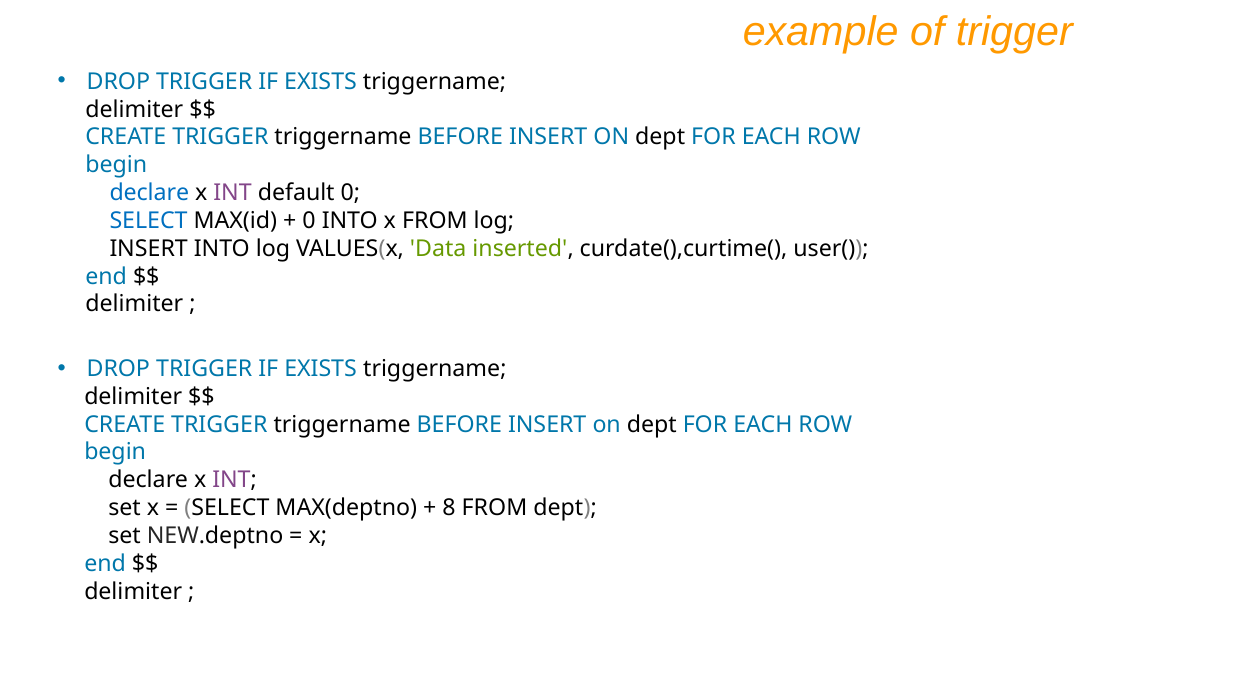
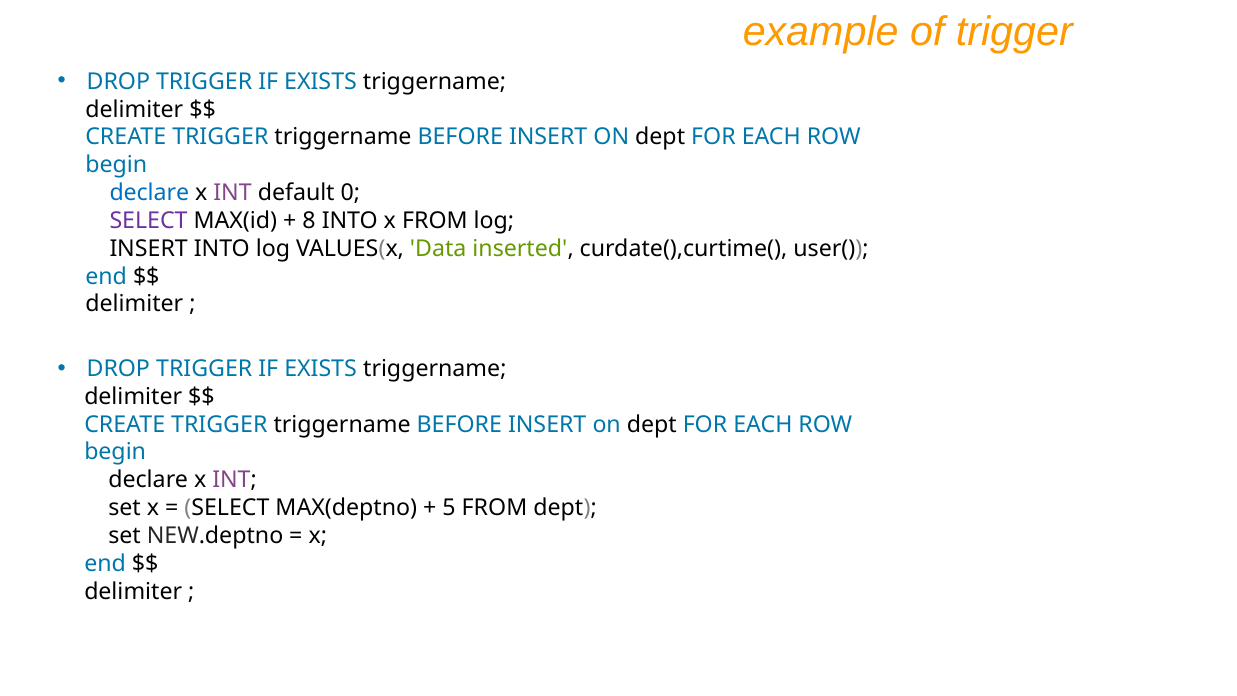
SELECT colour: blue -> purple (149, 221)
0: 0 -> 8 (309, 221)
8: 8 -> 5 (449, 508)
